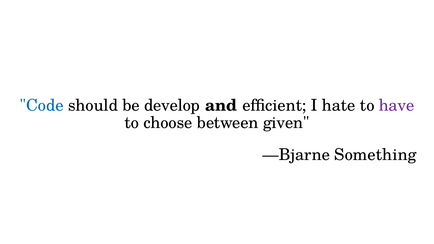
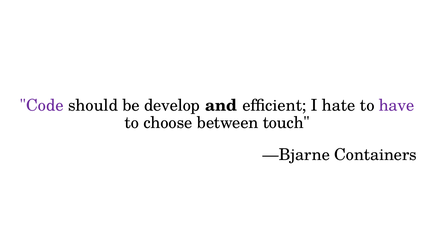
Code colour: blue -> purple (42, 105)
given: given -> touch (286, 123)
Something: Something -> Containers (376, 155)
